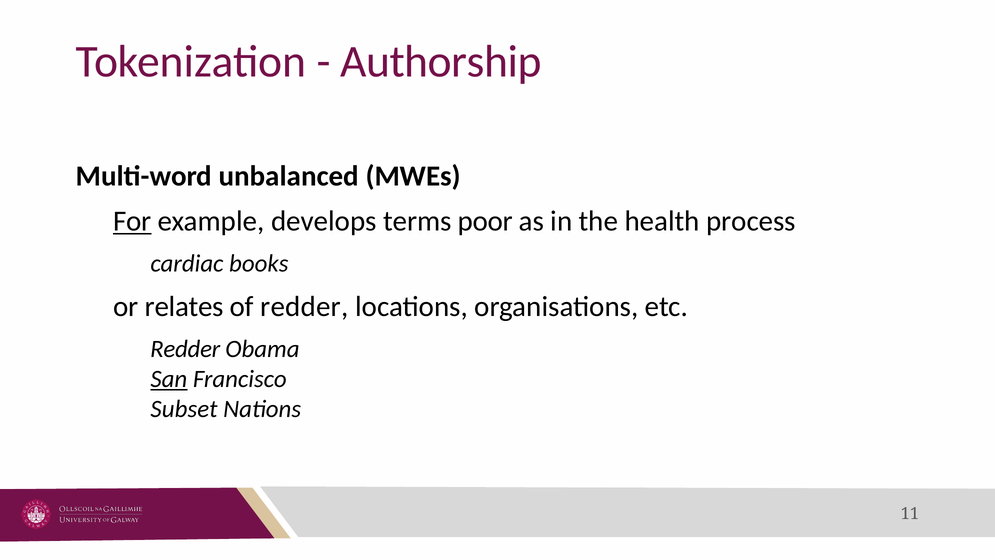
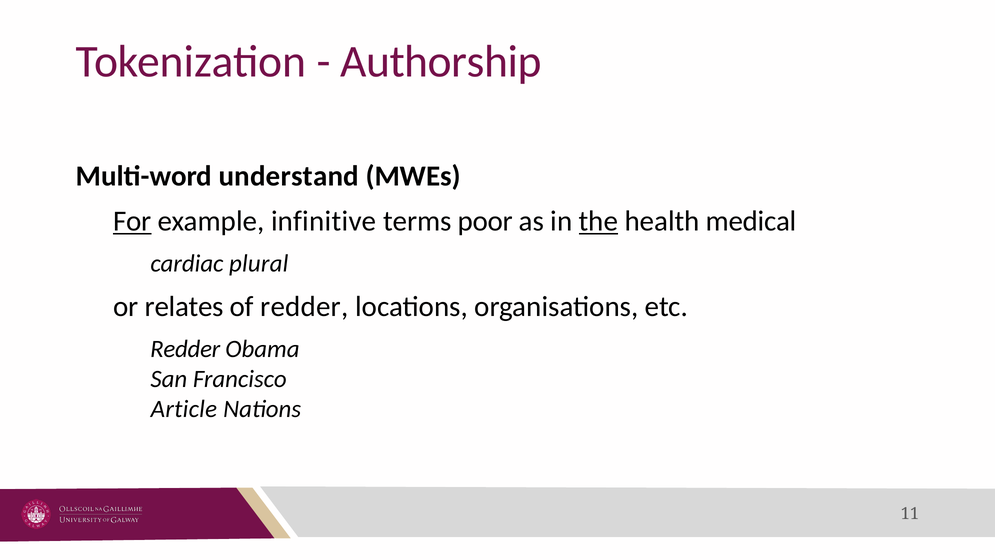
unbalanced: unbalanced -> understand (289, 176)
develops: develops -> infinitive (324, 221)
the underline: none -> present (598, 221)
process: process -> medical (751, 221)
books: books -> plural (259, 264)
San underline: present -> none (169, 379)
Subset: Subset -> Article (184, 409)
